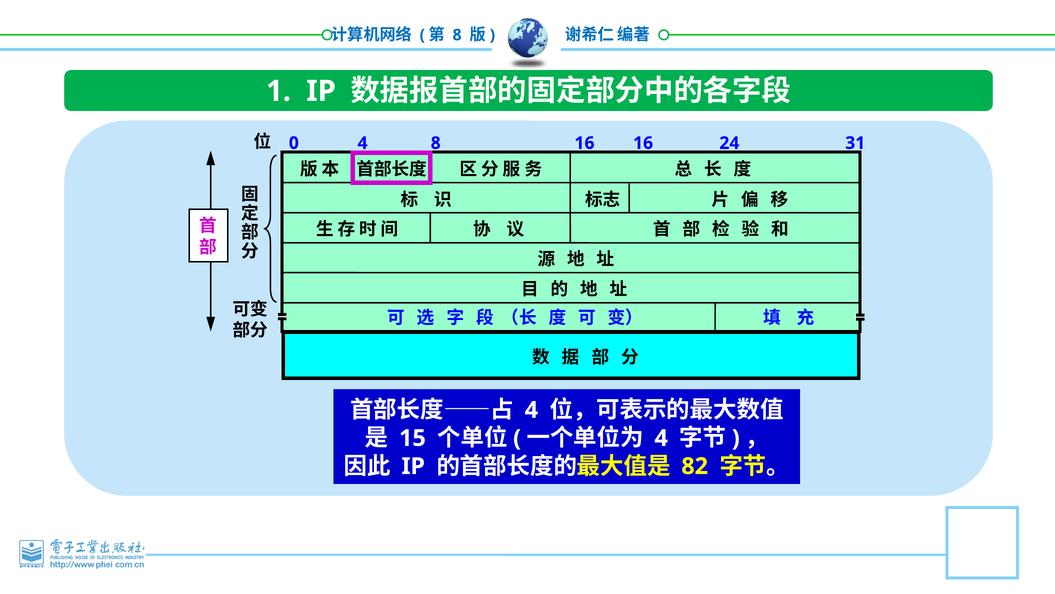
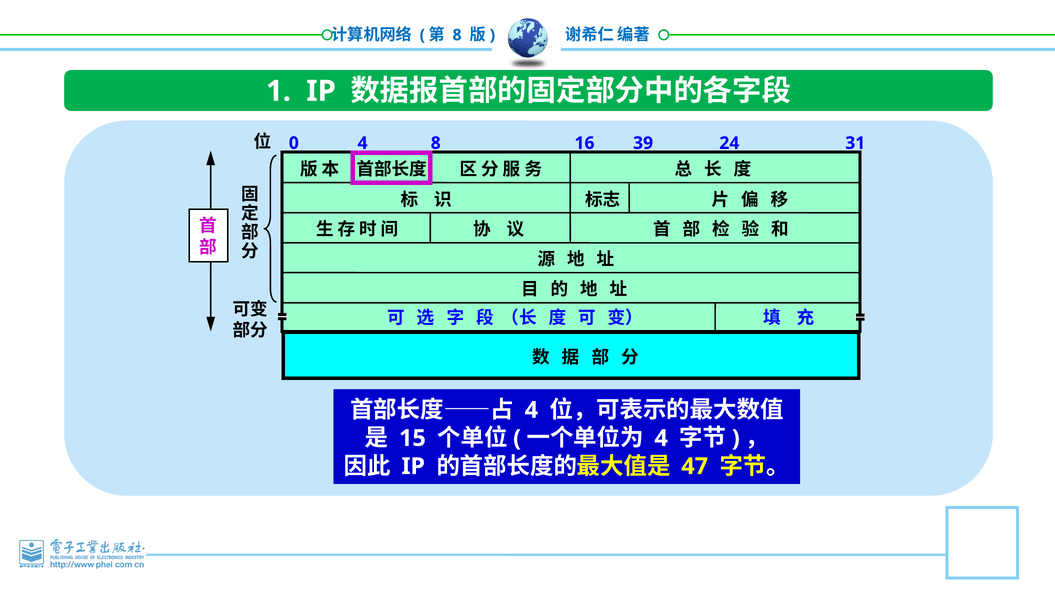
16 16: 16 -> 39 (643, 143)
82: 82 -> 47 (695, 466)
